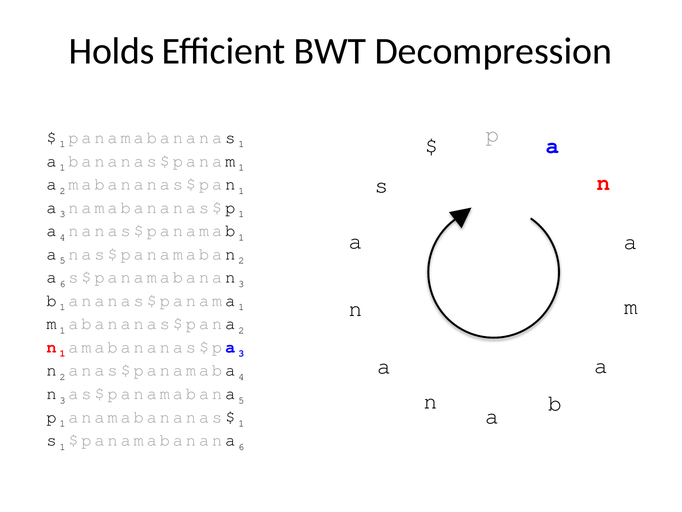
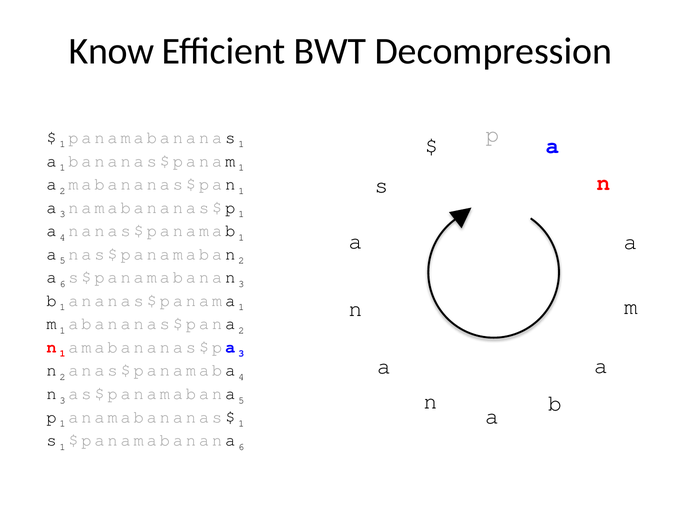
Holds: Holds -> Know (112, 51)
